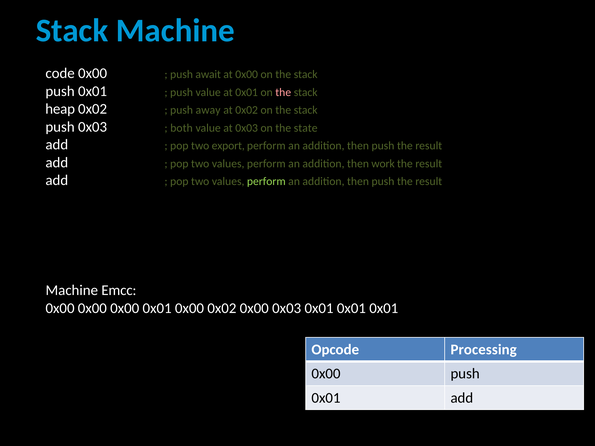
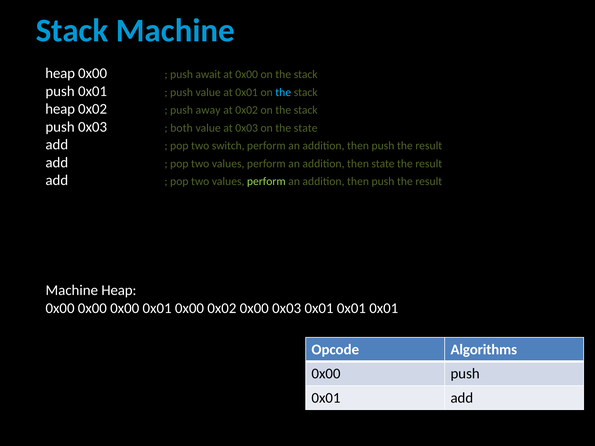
code: code -> heap (60, 73)
the colour: pink -> light blue (283, 92)
export: export -> switch (228, 146)
then work: work -> state (383, 164)
Machine Emcc: Emcc -> Heap (119, 291)
Processing: Processing -> Algorithms (484, 350)
